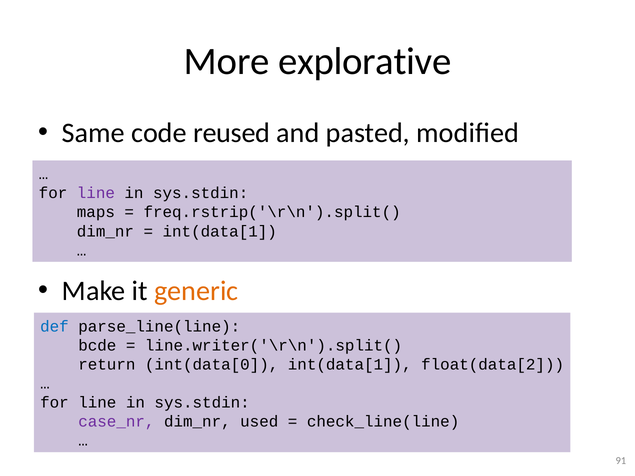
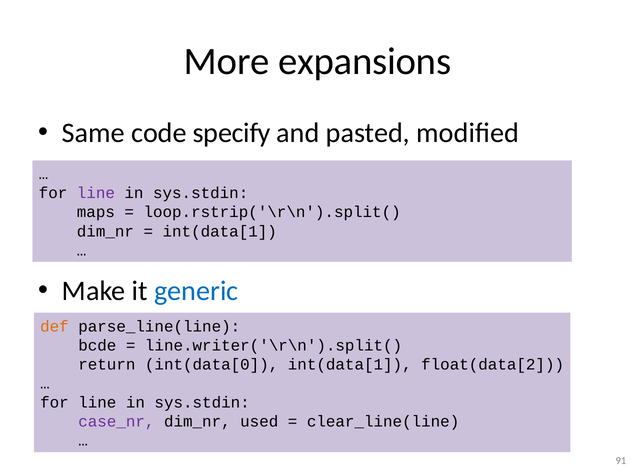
explorative: explorative -> expansions (365, 61)
reused: reused -> specify (232, 133)
freq.rstrip('\r\n').split(: freq.rstrip('\r\n').split( -> loop.rstrip('\r\n').split( (272, 212)
generic colour: orange -> blue (196, 291)
def colour: blue -> orange (54, 327)
check_line(line: check_line(line -> clear_line(line (383, 422)
